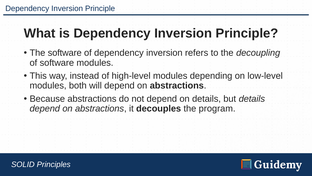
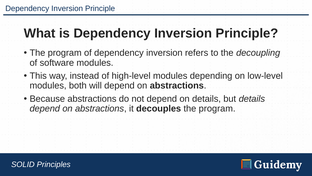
software: software -> program (65, 53)
